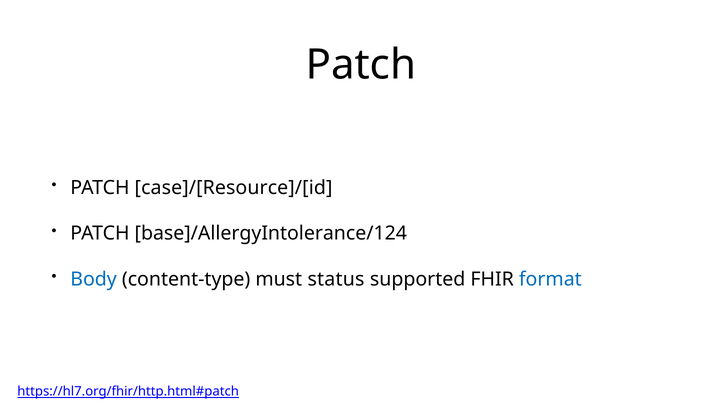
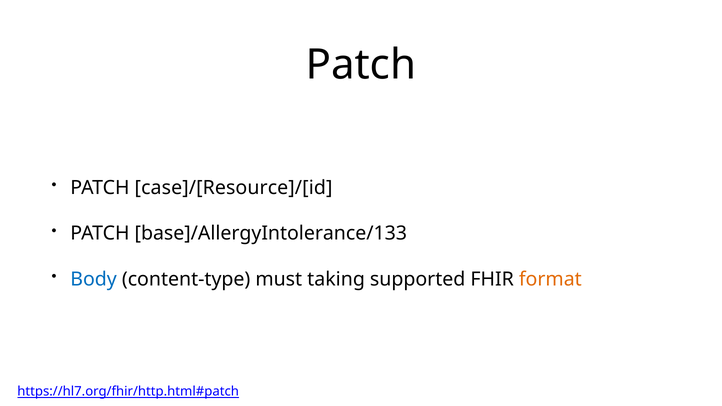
base]/AllergyIntolerance/124: base]/AllergyIntolerance/124 -> base]/AllergyIntolerance/133 (271, 234)
status: status -> taking (336, 279)
format colour: blue -> orange (550, 279)
